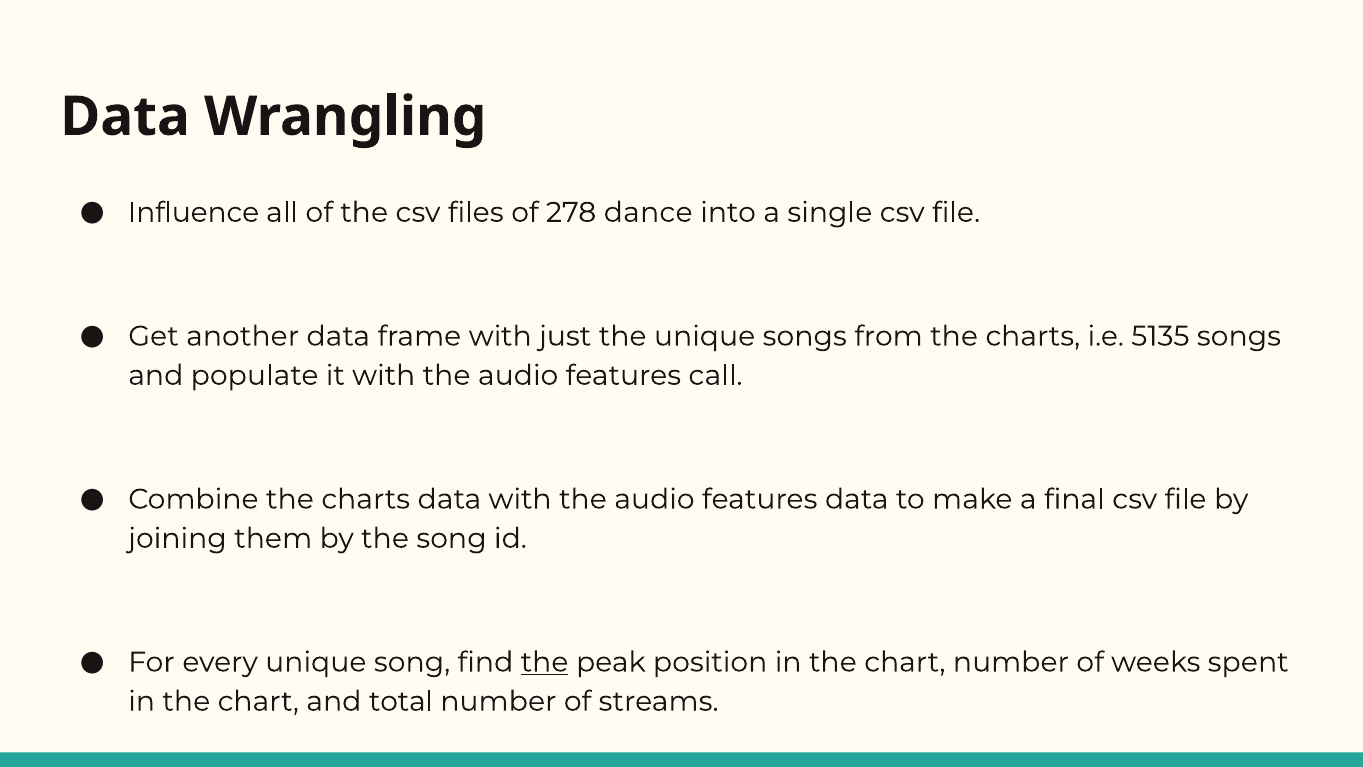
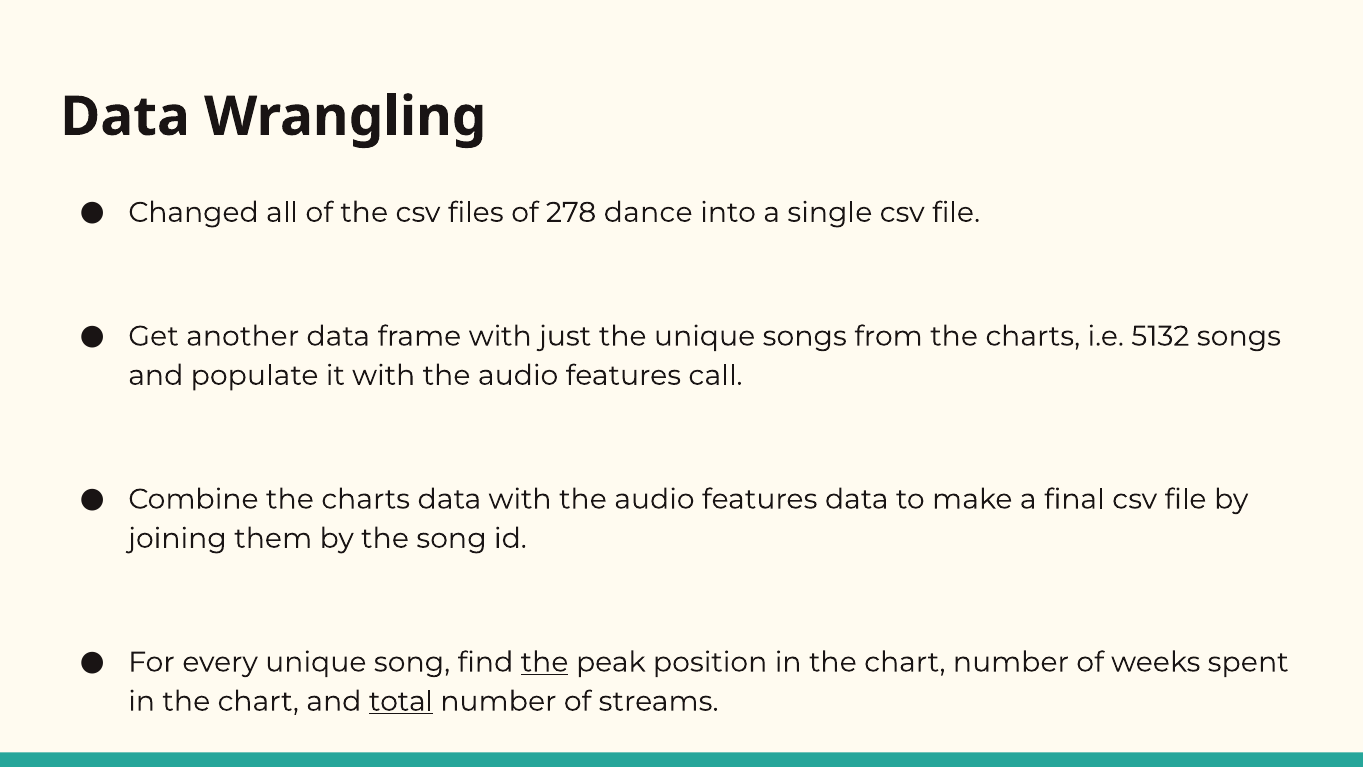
Influence: Influence -> Changed (193, 212)
5135: 5135 -> 5132 (1160, 336)
total underline: none -> present (401, 701)
